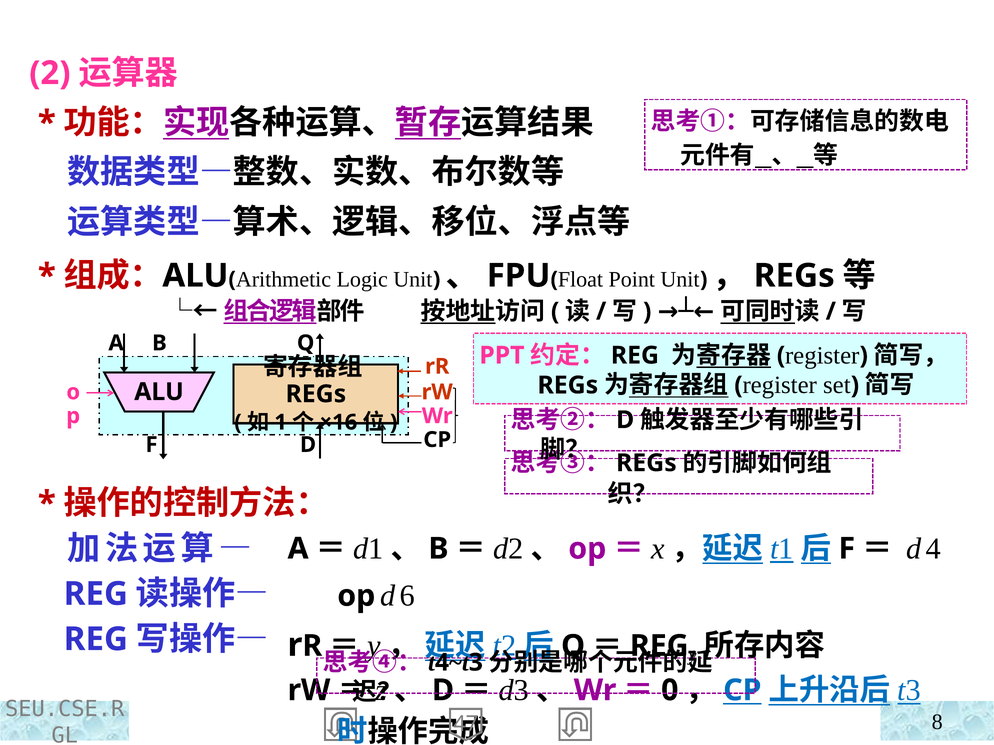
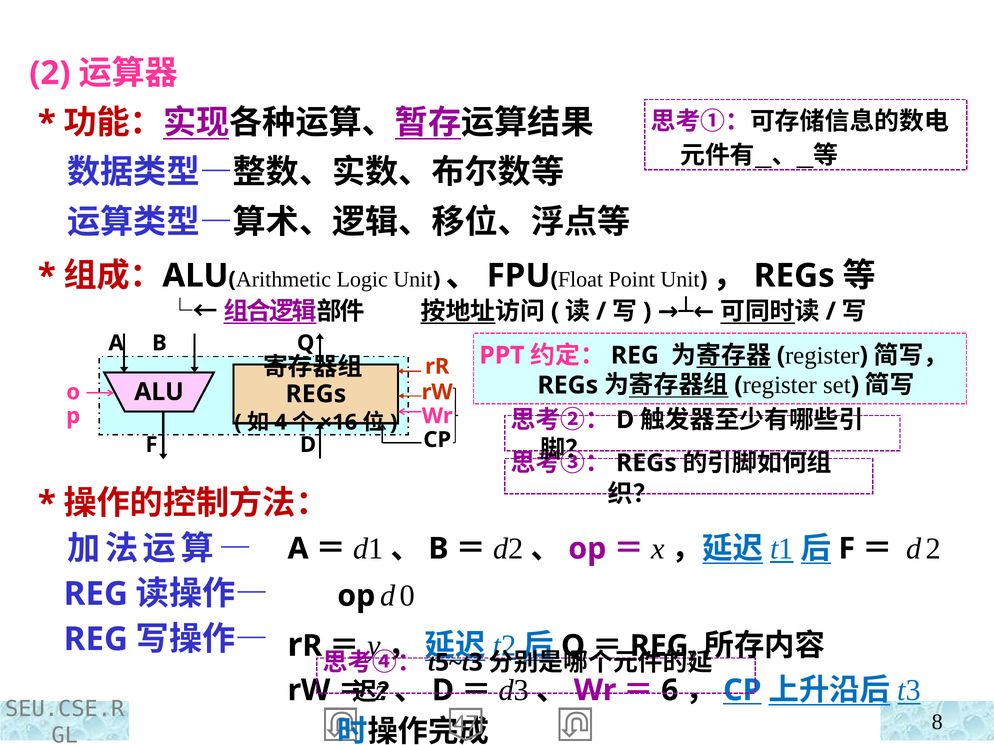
1: 1 -> 4 (281, 423)
d 4: 4 -> 2 (933, 549)
6: 6 -> 0 (407, 596)
4: 4 -> 5 (442, 663)
0: 0 -> 6 (670, 691)
